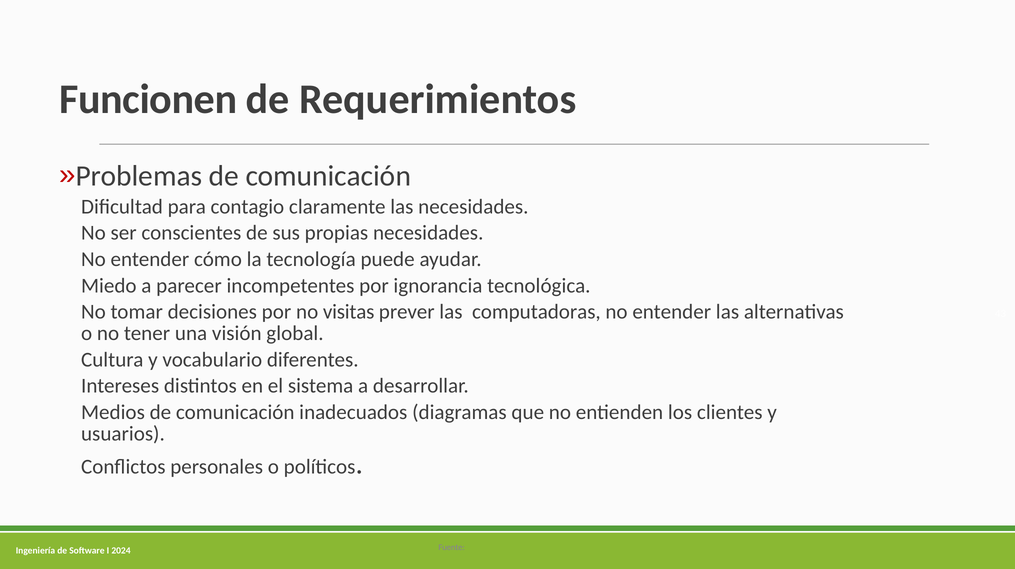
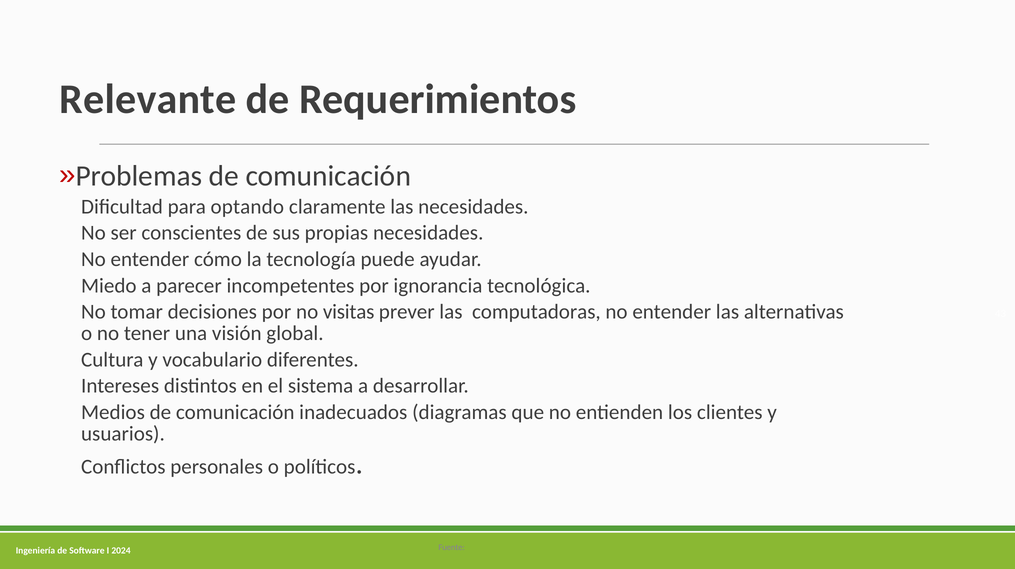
Funcionen: Funcionen -> Relevante (148, 99)
contagio: contagio -> optando (247, 207)
